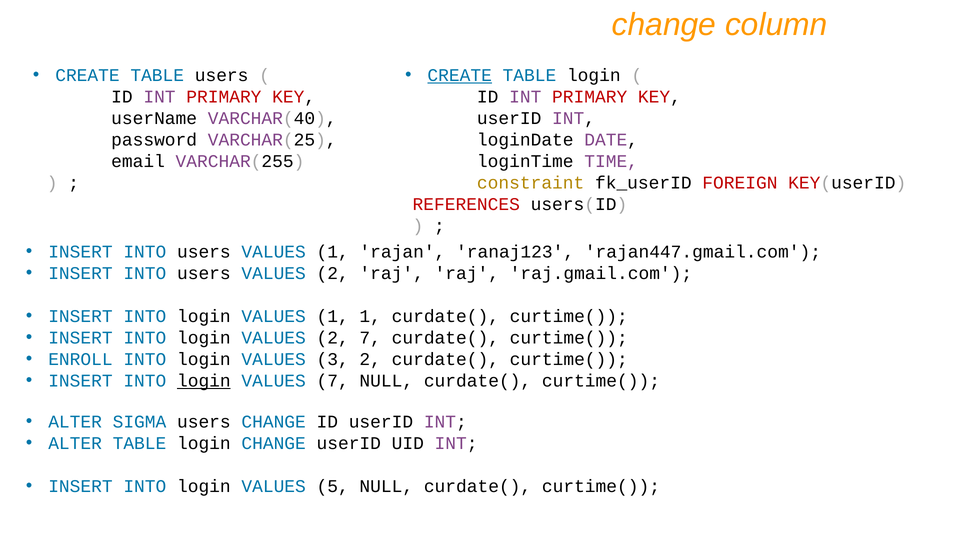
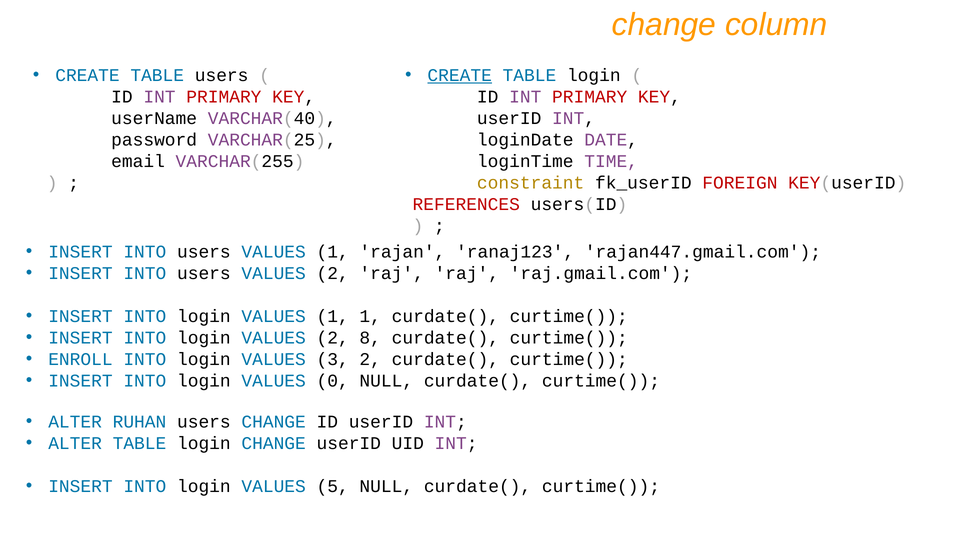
2 7: 7 -> 8 (370, 338)
login underline: present -> none (204, 380)
VALUES 7: 7 -> 0 (333, 380)
SIGMA: SIGMA -> RUHAN (139, 422)
